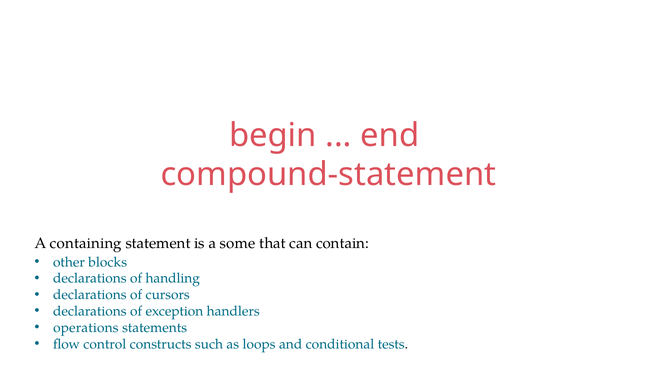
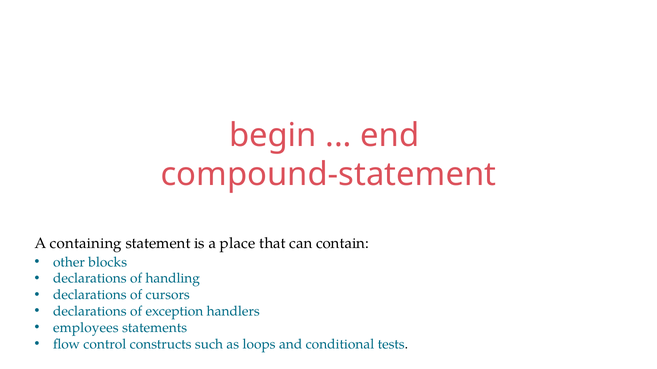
some: some -> place (238, 244)
operations: operations -> employees (86, 328)
